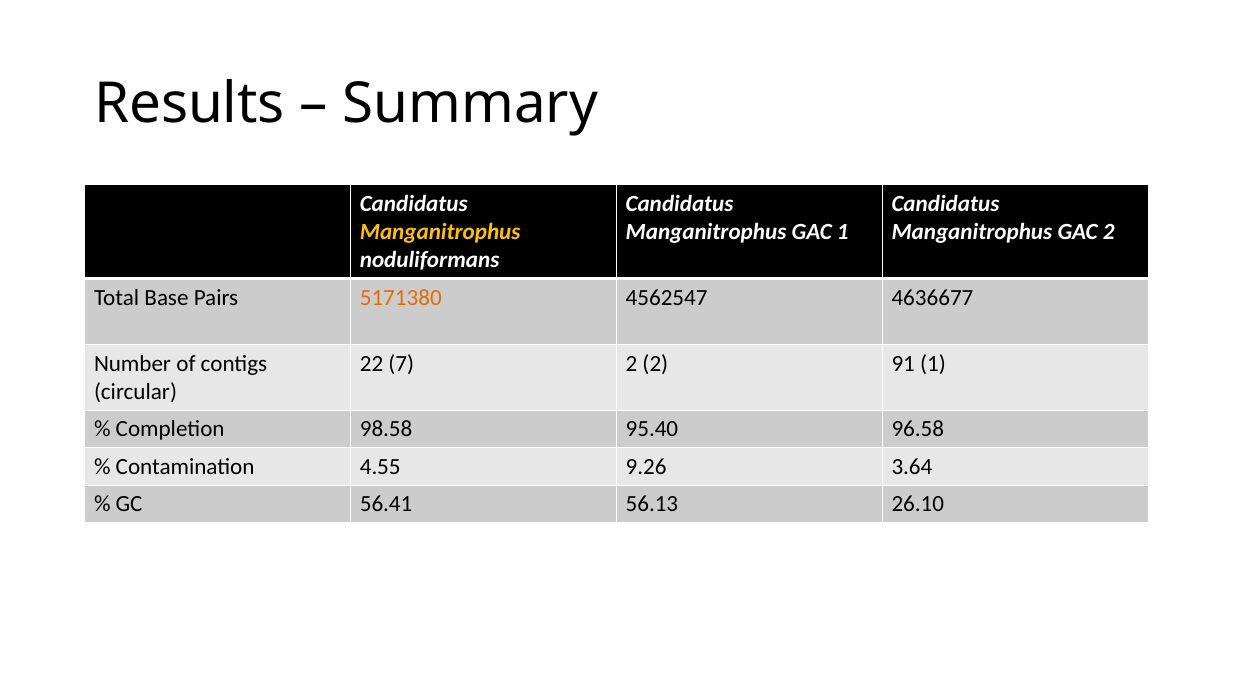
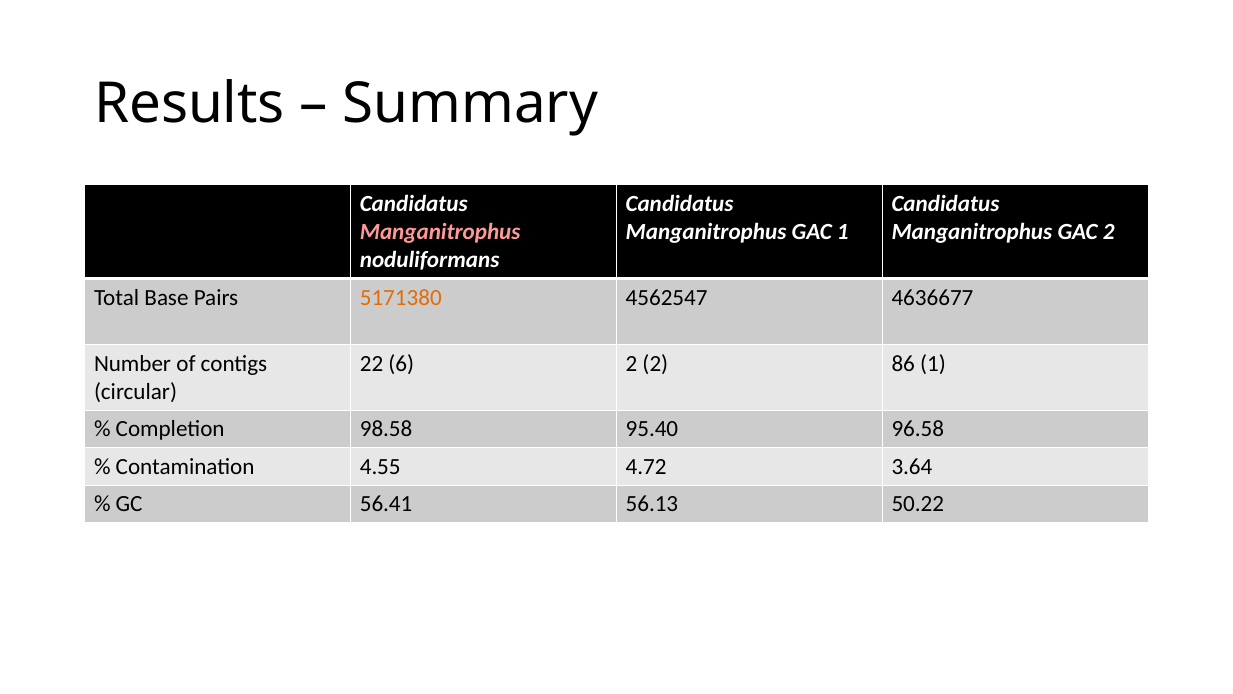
Manganitrophus colour: yellow -> pink (440, 232)
7: 7 -> 6 (401, 363)
91: 91 -> 86 (903, 363)
9.26: 9.26 -> 4.72 (646, 467)
26.10: 26.10 -> 50.22 (918, 504)
